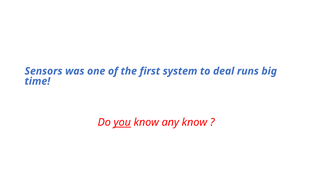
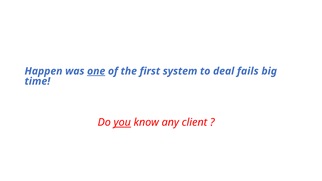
Sensors: Sensors -> Happen (44, 71)
one underline: none -> present (96, 71)
runs: runs -> fails (248, 71)
any know: know -> client (194, 123)
